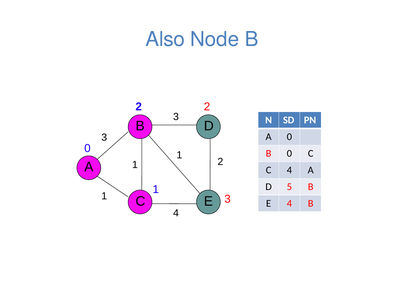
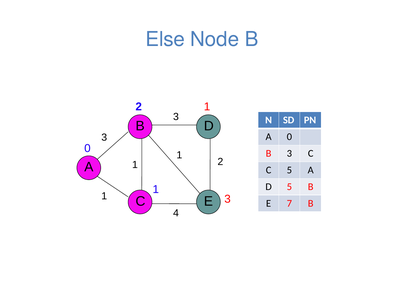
Also: Also -> Else (165, 39)
2: 2 -> 1 (207, 106)
0: 0 -> 3 (289, 153)
C 4: 4 -> 5 (289, 170)
E 4: 4 -> 7 (289, 203)
